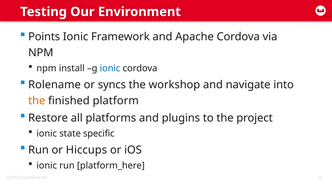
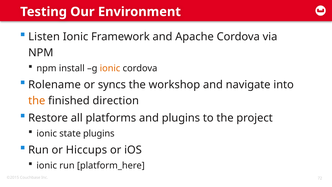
Points: Points -> Listen (44, 37)
ionic colour: blue -> orange (110, 68)
platform: platform -> direction (116, 100)
state specific: specific -> plugins (99, 133)
